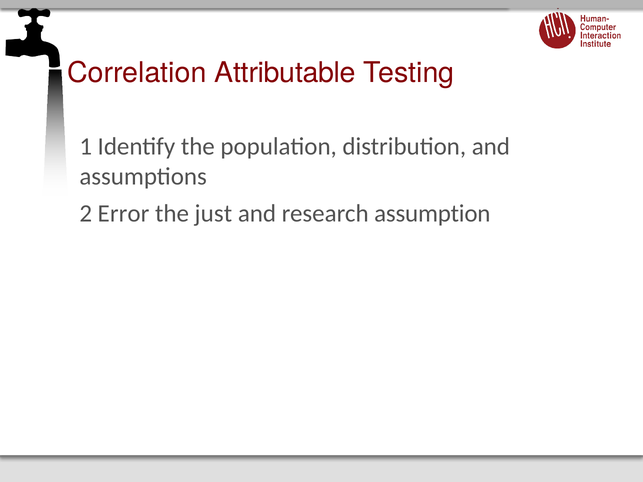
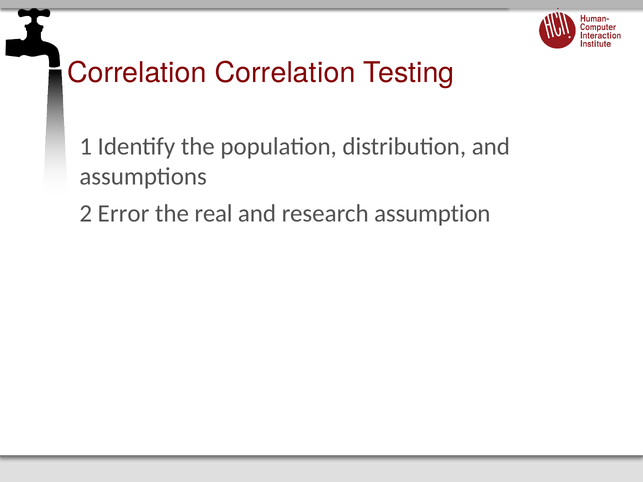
Correlation Attributable: Attributable -> Correlation (285, 73)
just: just -> real (214, 214)
